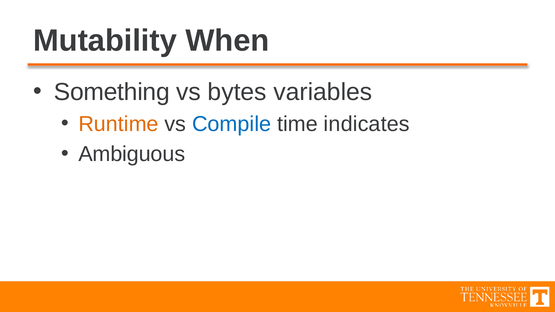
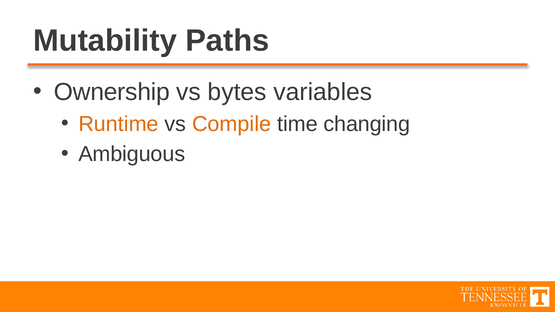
When: When -> Paths (227, 41)
Something: Something -> Ownership (112, 92)
Compile colour: blue -> orange (232, 124)
indicates: indicates -> changing (367, 124)
